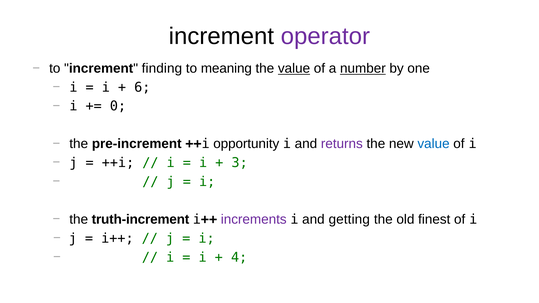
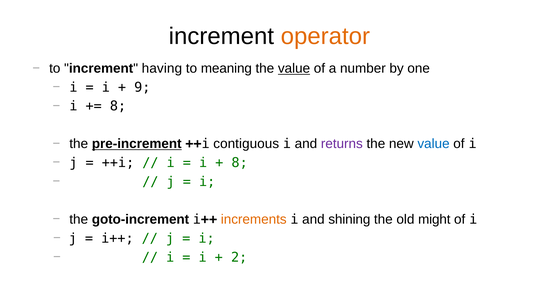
operator colour: purple -> orange (325, 36)
finding: finding -> having (162, 69)
number underline: present -> none (363, 69)
6: 6 -> 9 (142, 87)
0: 0 -> 8 (118, 106)
pre-increment underline: none -> present (137, 144)
opportunity: opportunity -> contiguous (246, 144)
3: 3 -> 8 (240, 163)
truth-increment: truth-increment -> goto-increment (140, 219)
increments colour: purple -> orange (254, 219)
getting: getting -> shining (349, 219)
finest: finest -> might (434, 219)
4: 4 -> 2 (239, 257)
